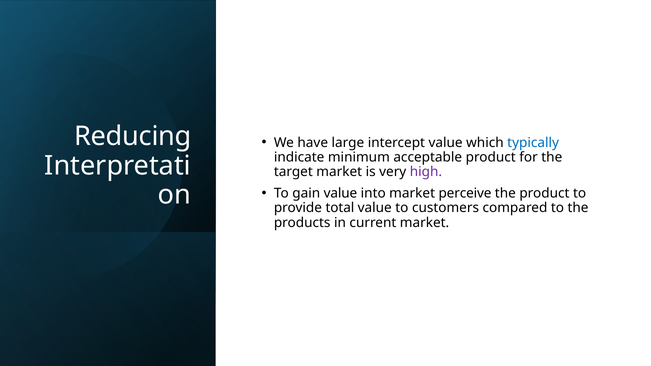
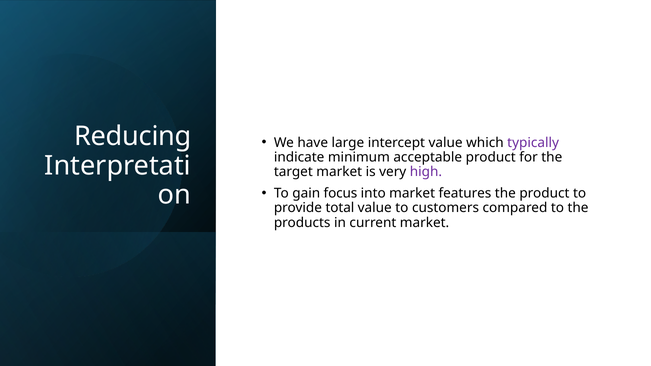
typically colour: blue -> purple (533, 143)
gain value: value -> focus (340, 193)
perceive: perceive -> features (465, 193)
